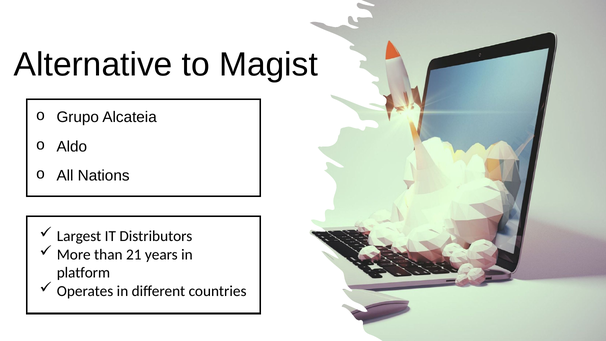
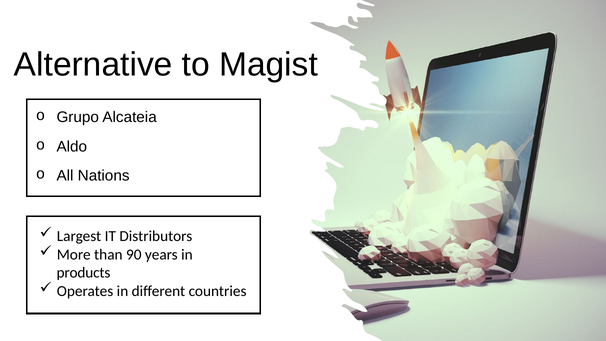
21: 21 -> 90 (134, 254)
platform: platform -> products (83, 273)
